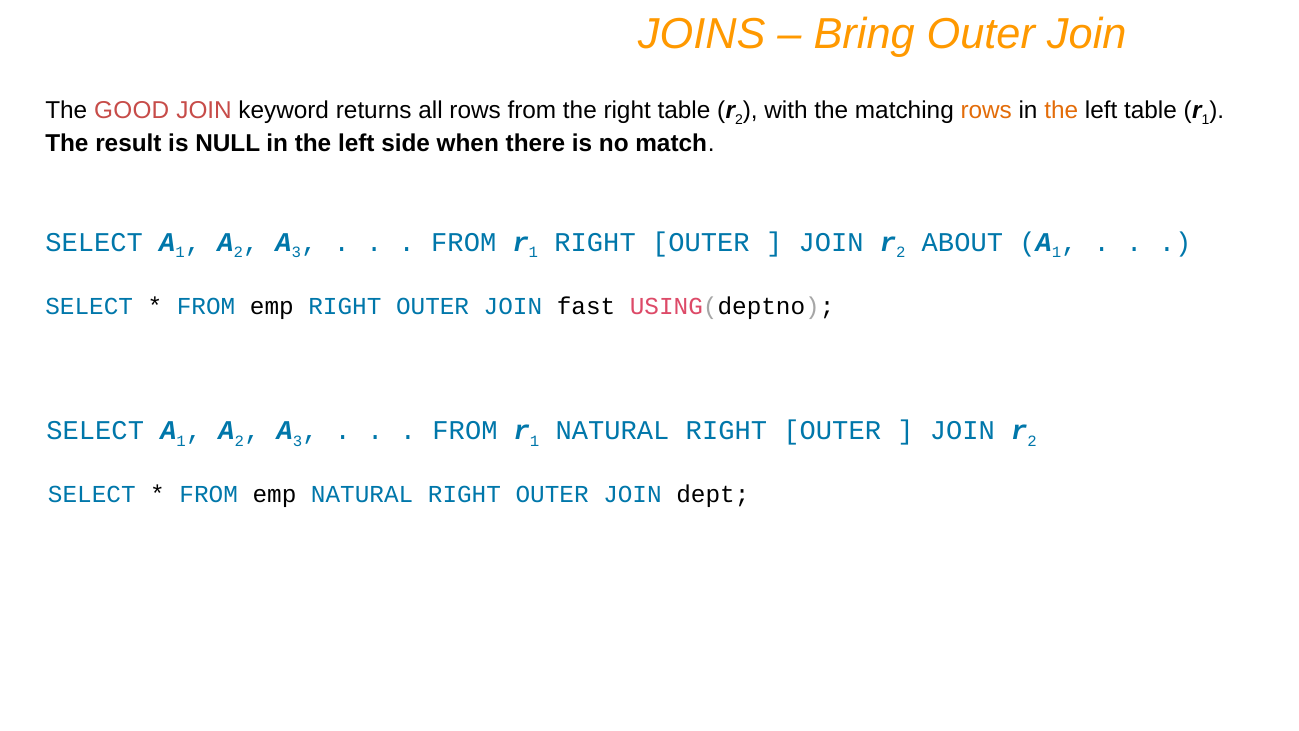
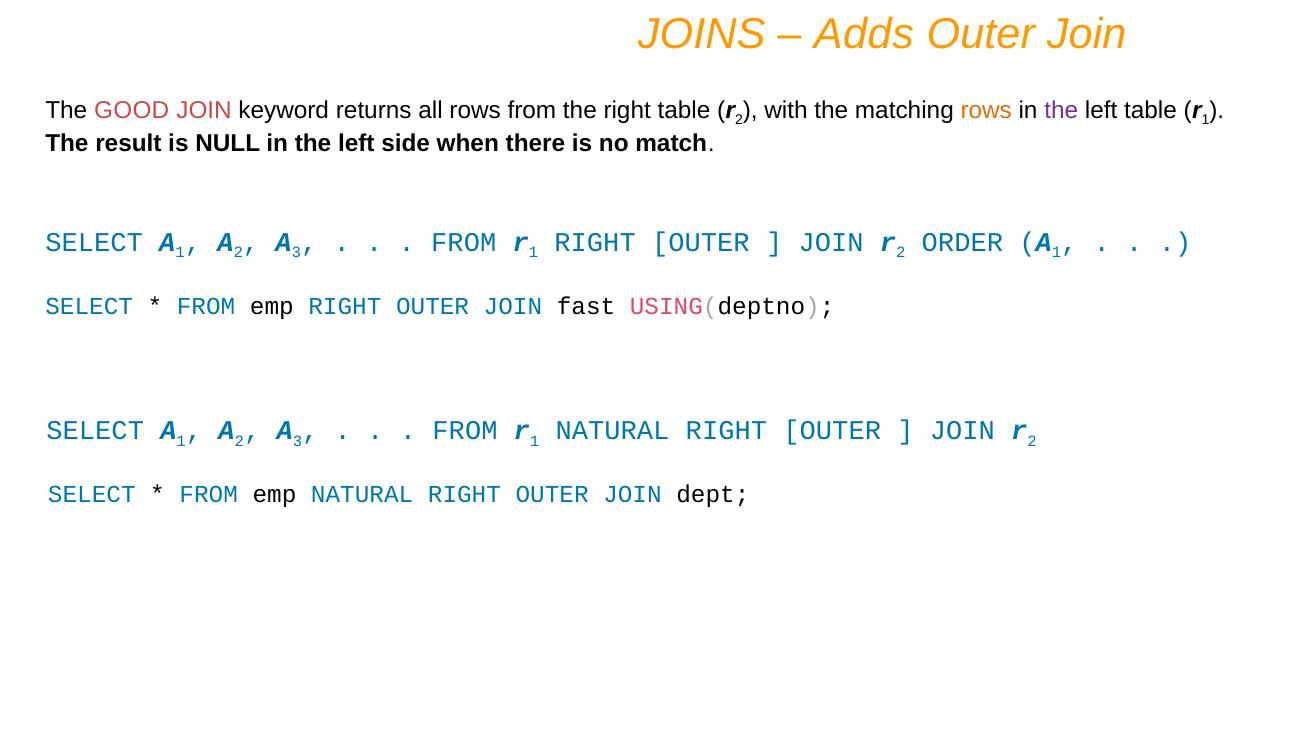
Bring: Bring -> Adds (864, 34)
the colour: orange -> purple (1061, 110)
ABOUT: ABOUT -> ORDER (962, 242)
